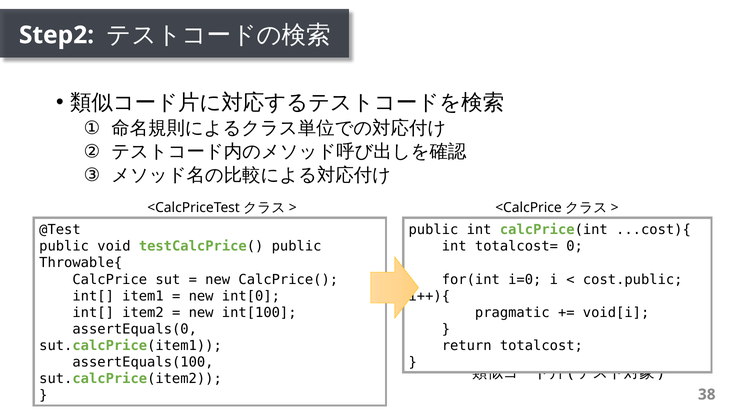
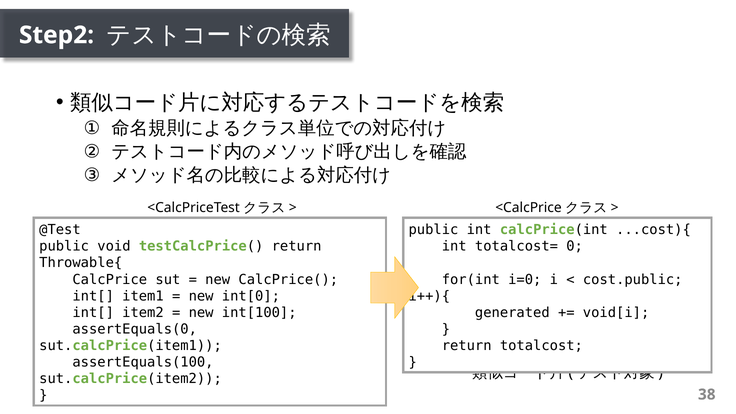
testCalcPrice( public: public -> return (297, 246)
pragmatic: pragmatic -> generated (512, 313)
